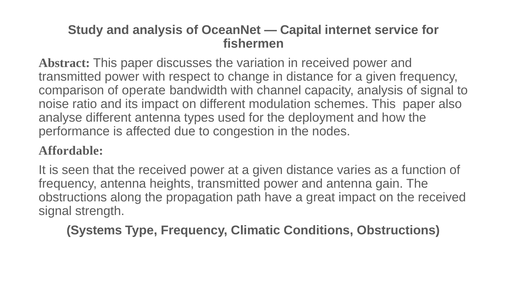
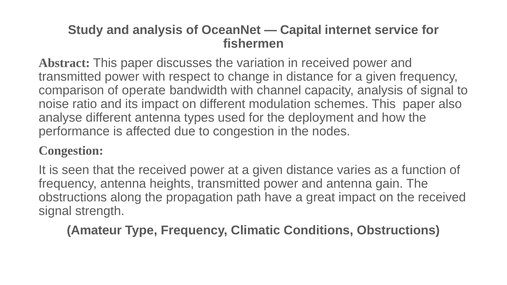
Affordable: Affordable -> Congestion (71, 151)
Systems: Systems -> Amateur (94, 230)
